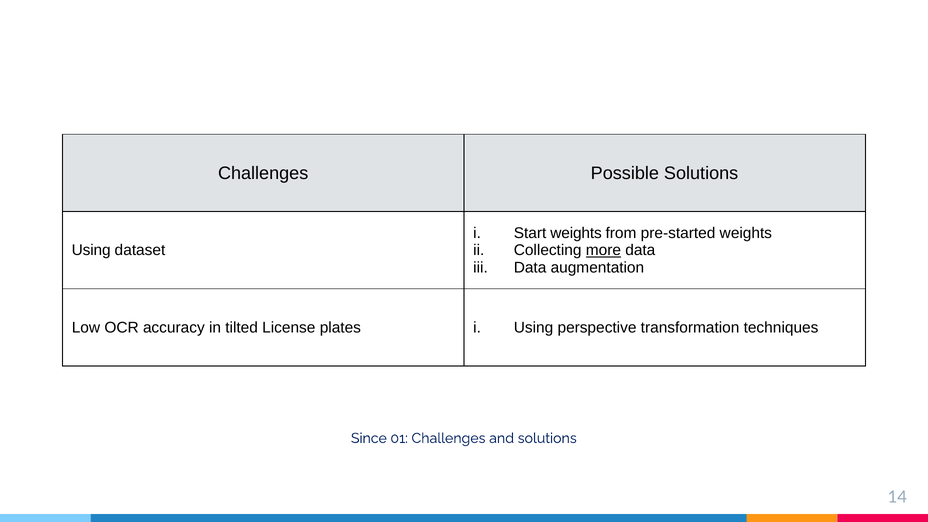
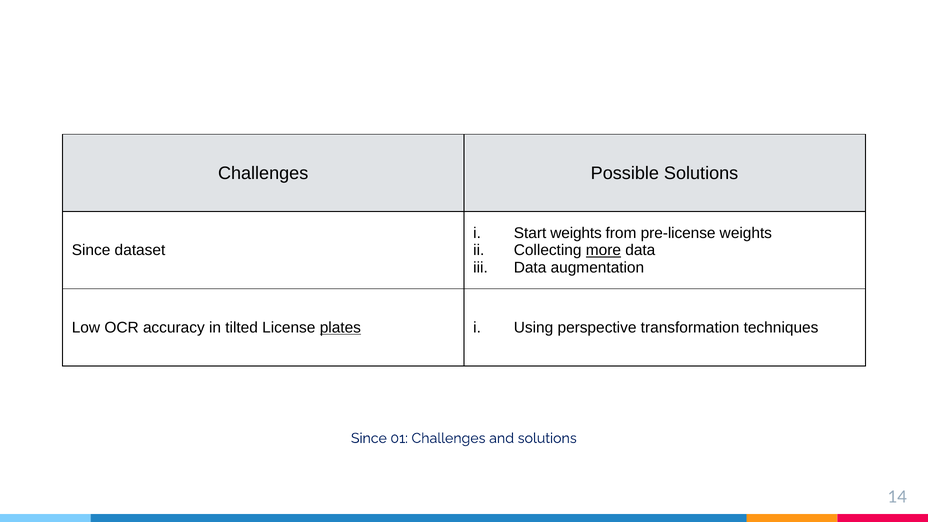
pre-started: pre-started -> pre-license (678, 233)
Using: Using -> Since (91, 250)
plates underline: none -> present (340, 328)
